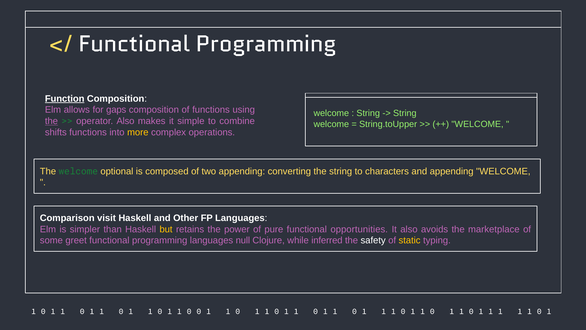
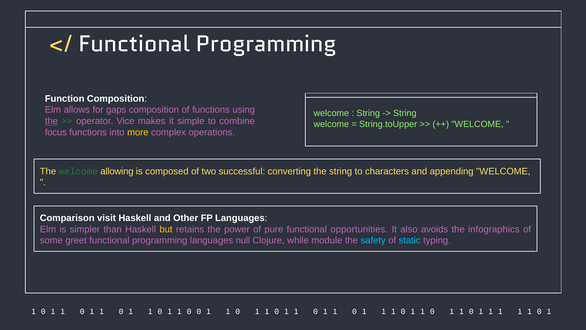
Function underline: present -> none (65, 99)
operator Also: Also -> Vice (125, 121)
shifts: shifts -> focus (56, 132)
optional: optional -> allowing (117, 171)
two appending: appending -> successful (242, 171)
marketplace: marketplace -> infographics (494, 229)
inferred: inferred -> module (327, 240)
safety colour: white -> light blue (373, 240)
static colour: yellow -> light blue (410, 240)
